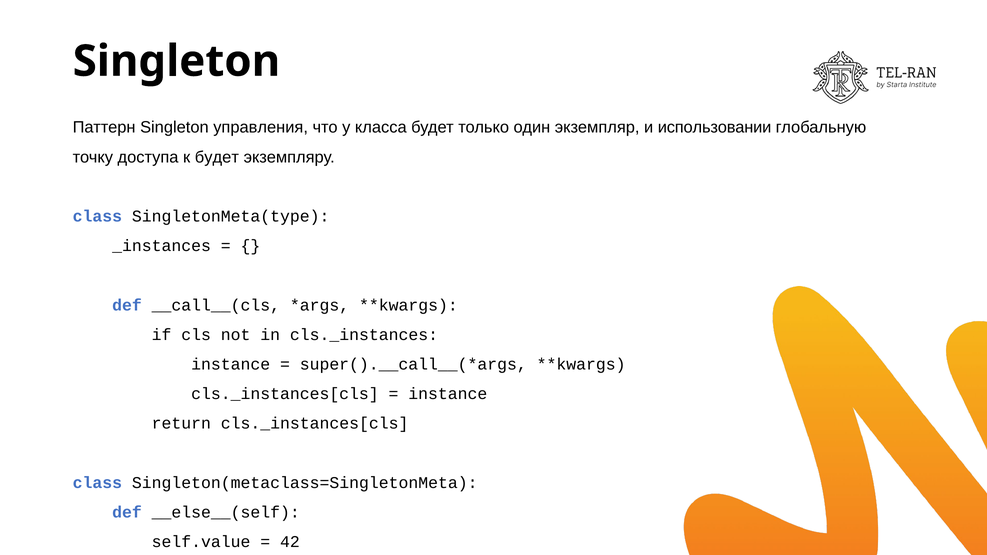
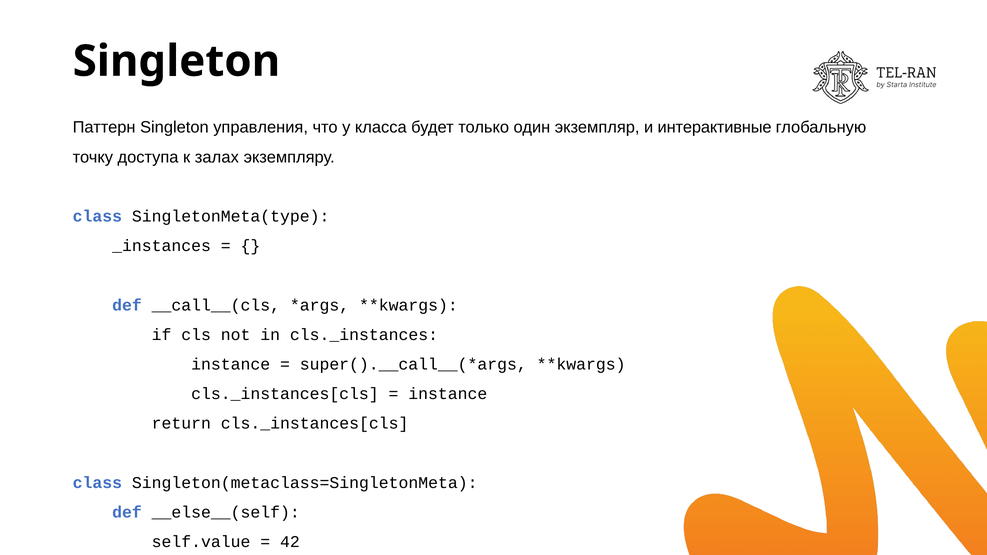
использовании: использовании -> интерактивные (715, 128)
к будет: будет -> залах (217, 157)
